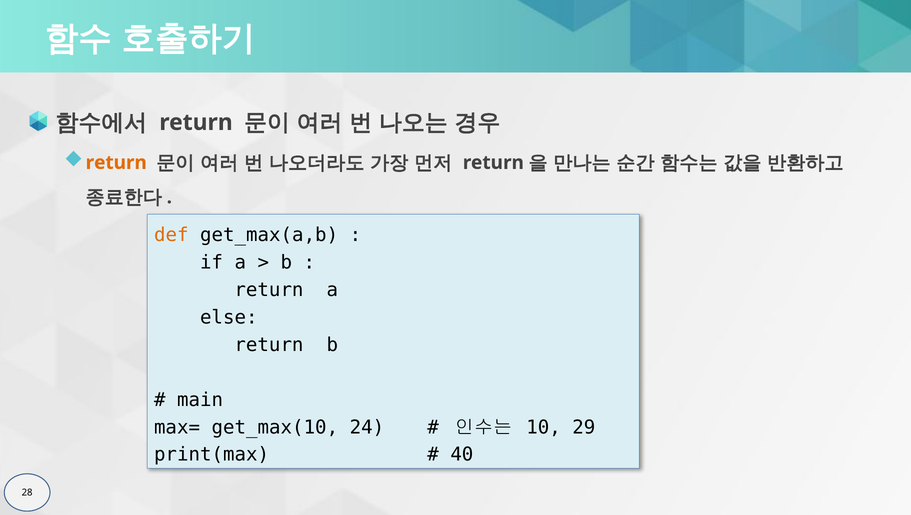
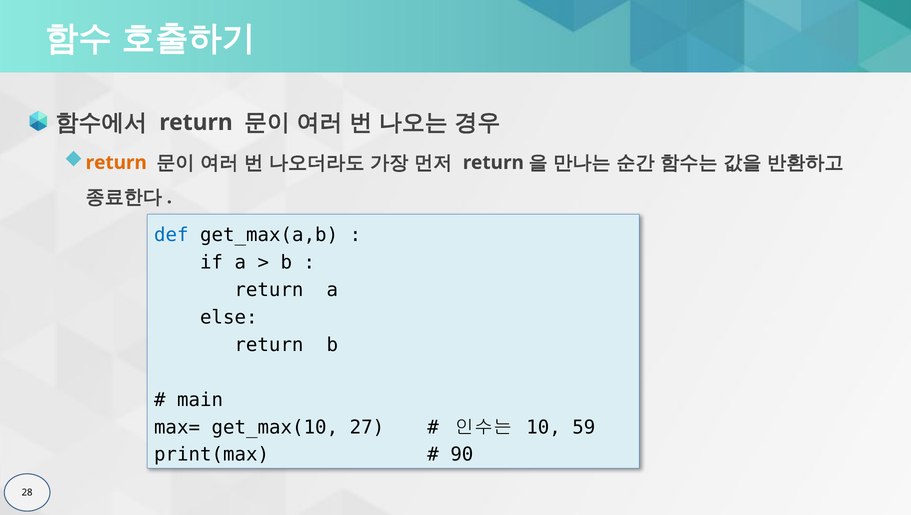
def colour: orange -> blue (171, 235)
24: 24 -> 27 (367, 427)
29: 29 -> 59 (584, 427)
40: 40 -> 90 (462, 455)
